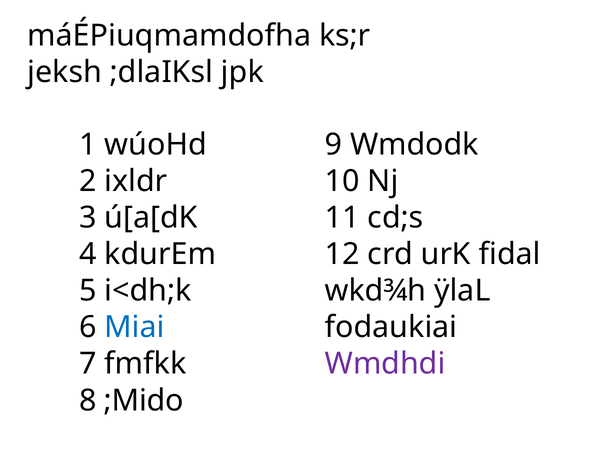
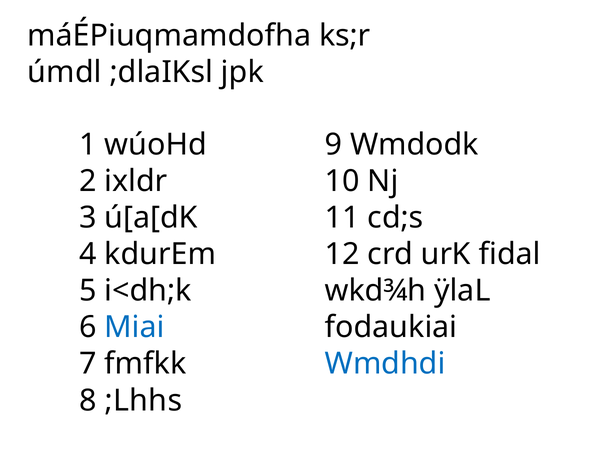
jeksh: jeksh -> úmdl (65, 72)
Wmdhdi colour: purple -> blue (385, 364)
;Mido: ;Mido -> ;Lhhs (143, 400)
